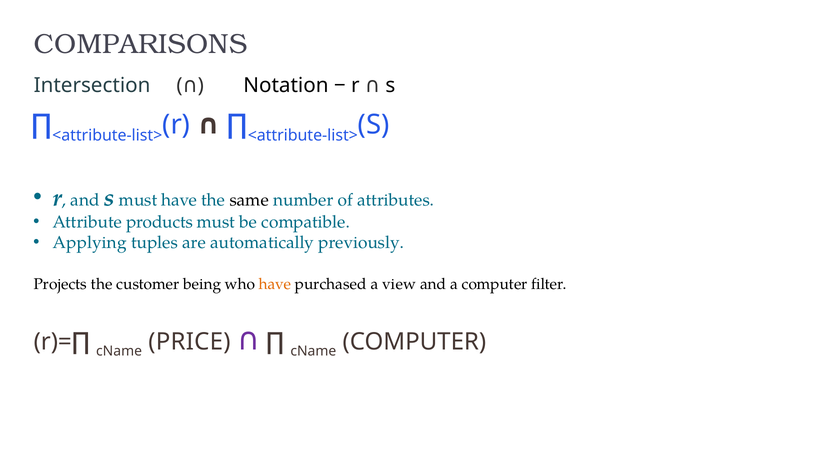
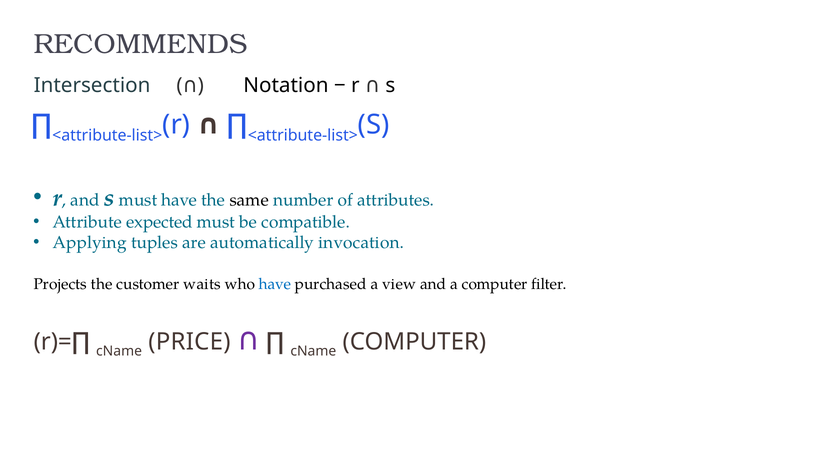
COMPARISONS: COMPARISONS -> RECOMMENDS (141, 44)
products: products -> expected (159, 222)
previously: previously -> invocation (361, 243)
being: being -> waits (202, 284)
have colour: orange -> blue (275, 284)
